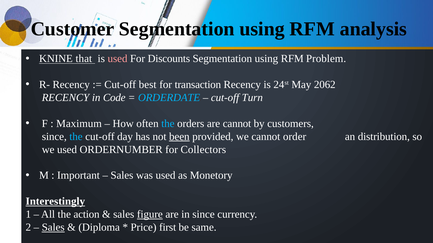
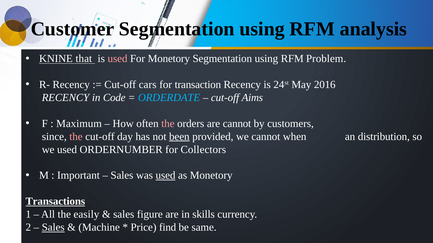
For Discounts: Discounts -> Monetory (169, 59)
best: best -> cars (148, 85)
2062: 2062 -> 2016 (325, 85)
Turn: Turn -> Aims (252, 98)
the colour: light blue -> pink (168, 124)
the colour: light blue -> pink (76, 137)
order: order -> when (295, 137)
used underline: none -> present (166, 176)
Interestingly: Interestingly -> Transactions (55, 202)
action: action -> easily (86, 215)
figure underline: present -> none (150, 215)
in since: since -> skills (204, 215)
Diploma: Diploma -> Machine (99, 228)
first: first -> find (168, 228)
